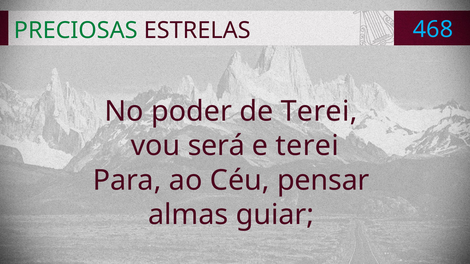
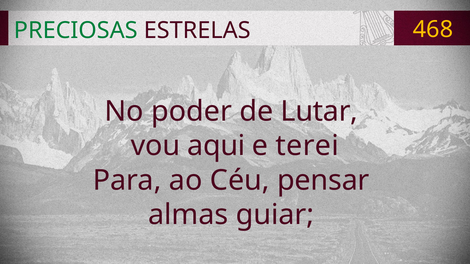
468 colour: light blue -> yellow (433, 29)
de Terei: Terei -> Lutar (319, 112)
será: será -> aqui (216, 146)
